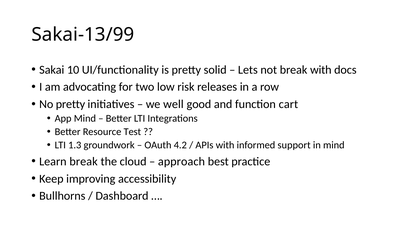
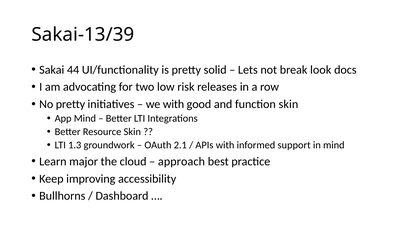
Sakai-13/99: Sakai-13/99 -> Sakai-13/39 (83, 35)
10: 10 -> 44 (73, 70)
break with: with -> look (321, 70)
we well: well -> with (174, 104)
function cart: cart -> skin (288, 104)
Resource Test: Test -> Skin (132, 132)
4.2: 4.2 -> 2.1 (180, 145)
Learn break: break -> major (84, 162)
